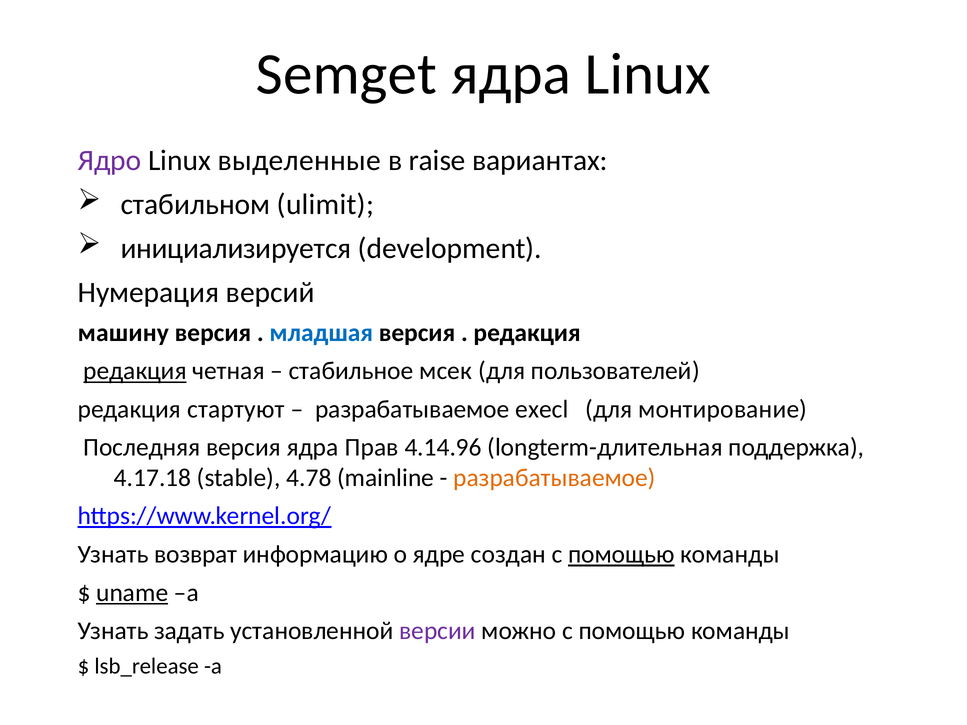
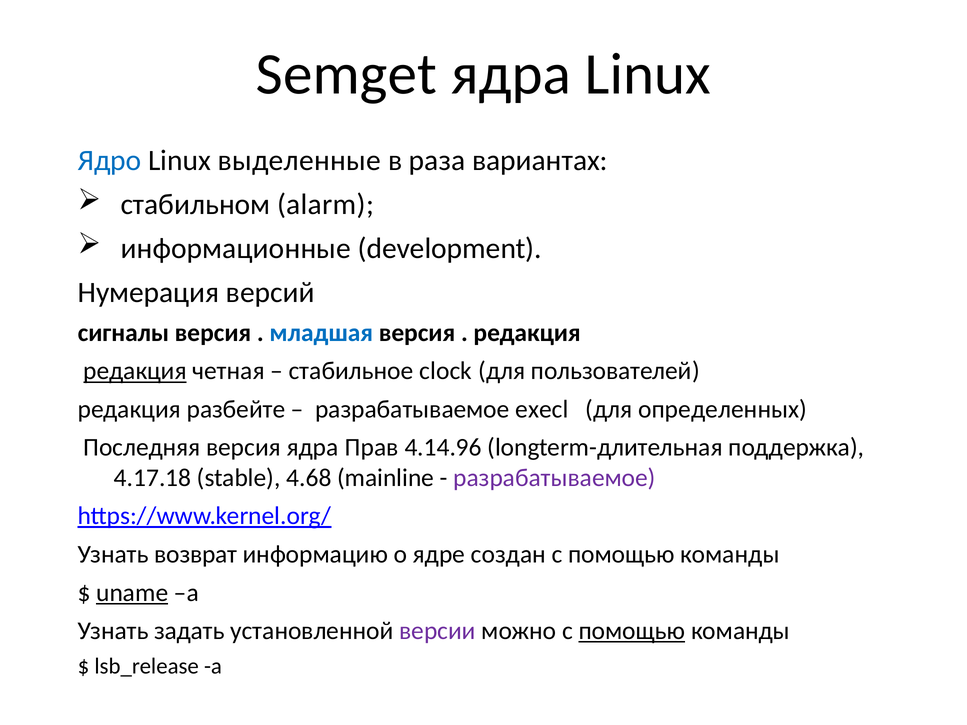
Ядро colour: purple -> blue (110, 161)
raise: raise -> раза (437, 161)
ulimit: ulimit -> alarm (325, 205)
инициализируется: инициализируется -> информационные (236, 249)
машину: машину -> сигналы (123, 333)
мсек: мсек -> clock (446, 371)
стартуют: стартуют -> разбейте (236, 409)
монтирование: монтирование -> определенных (723, 409)
4.78: 4.78 -> 4.68 (309, 478)
разрабатываемое colour: orange -> purple (554, 478)
помощью underline: present -> none (621, 555)
помощью underline: none -> present (632, 631)
